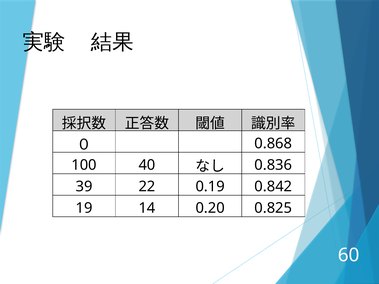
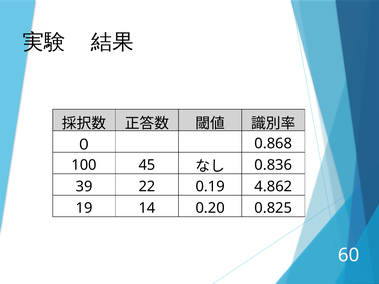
40: 40 -> 45 (147, 165)
0.842: 0.842 -> 4.862 (273, 187)
